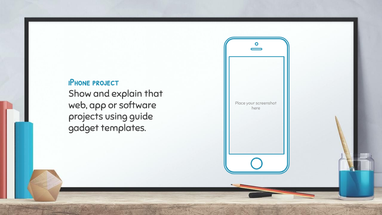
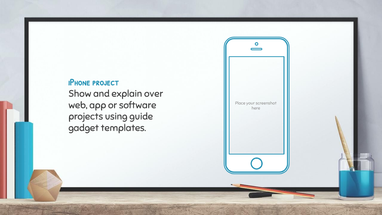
that: that -> over (154, 94)
